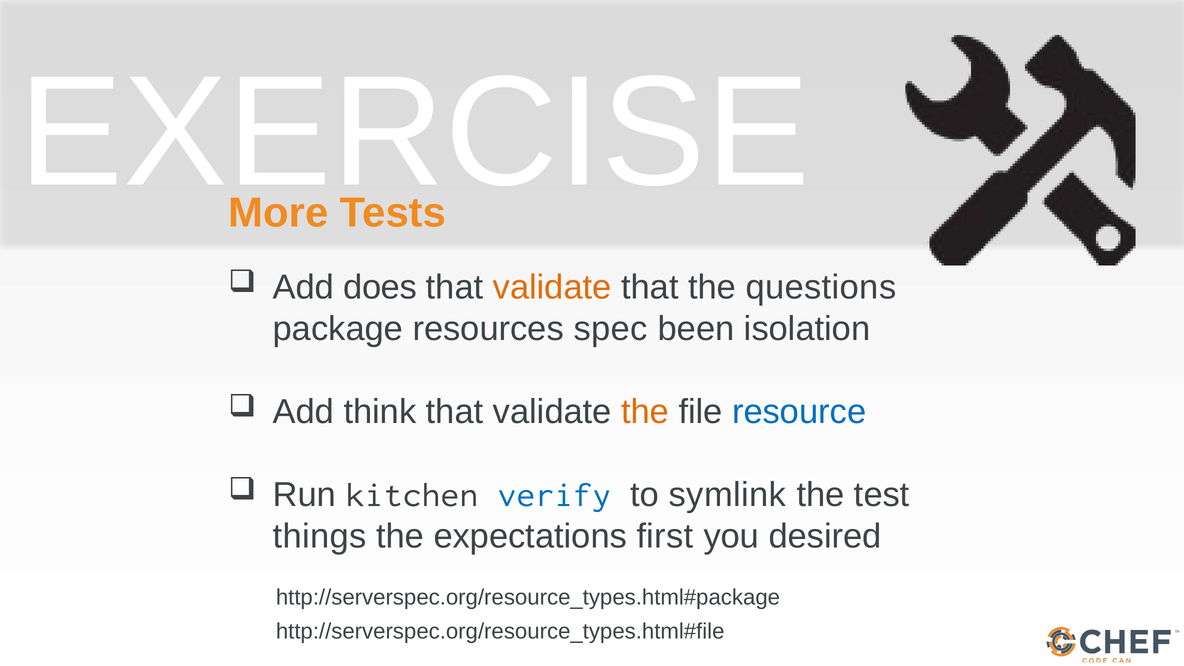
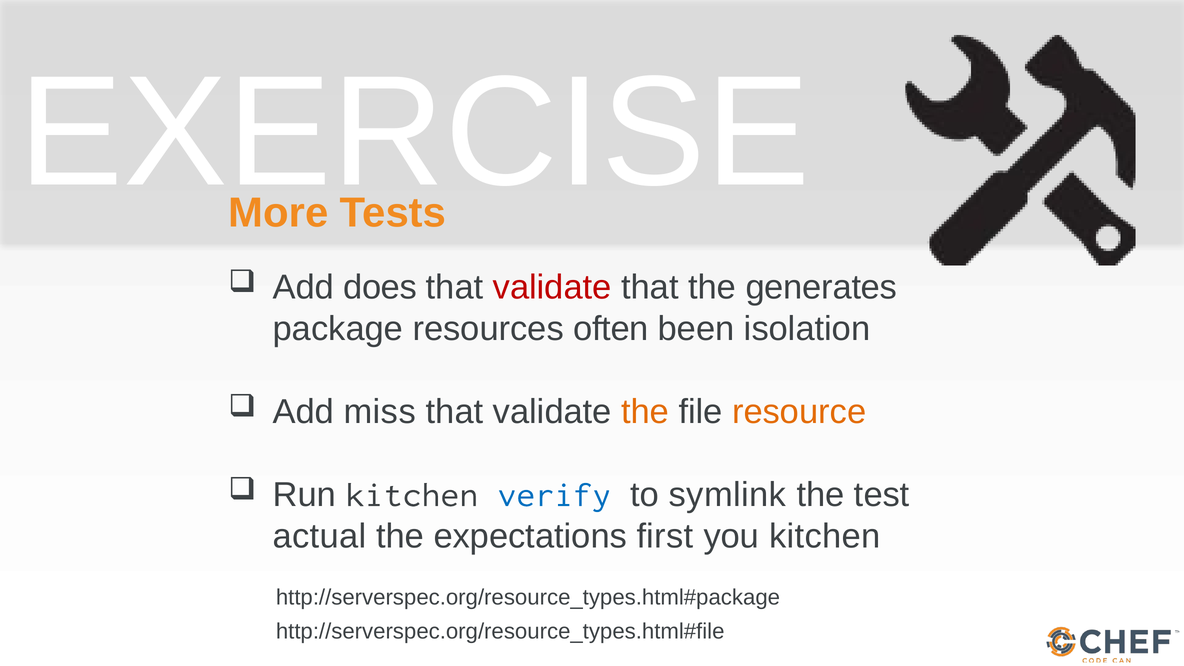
validate colour: orange -> red (552, 287)
questions: questions -> generates (821, 287)
spec: spec -> often (611, 329)
think: think -> miss (380, 412)
resource colour: blue -> orange (799, 412)
things: things -> actual (320, 536)
you desired: desired -> kitchen (825, 536)
